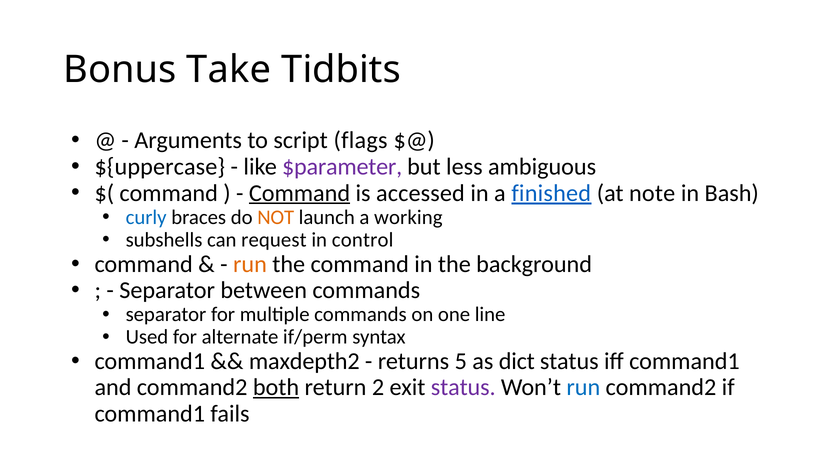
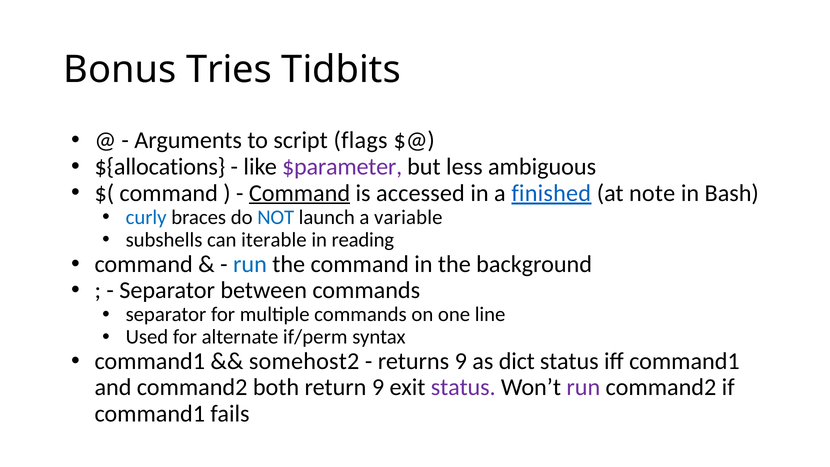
Take: Take -> Tries (229, 70)
${uppercase: ${uppercase -> ${allocations (160, 166)
NOT colour: orange -> blue (276, 217)
working: working -> variable (408, 217)
request: request -> iterable (274, 240)
control: control -> reading (363, 240)
run colour: orange -> blue (250, 264)
maxdepth2: maxdepth2 -> somehost2 (304, 361)
returns 5: 5 -> 9 (461, 361)
both underline: present -> none (276, 387)
return 2: 2 -> 9 (378, 387)
run colour: blue -> purple (583, 387)
